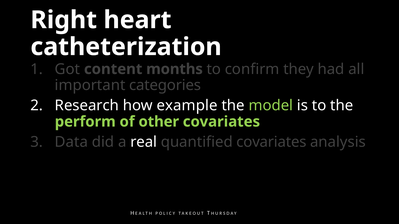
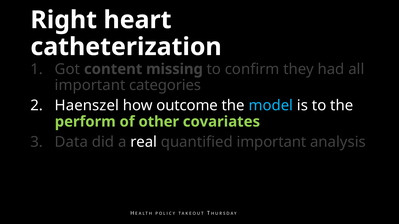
months: months -> missing (174, 69)
Research: Research -> Haenszel (87, 106)
example: example -> outcome (187, 106)
model colour: light green -> light blue (271, 106)
quantified covariates: covariates -> important (271, 142)
